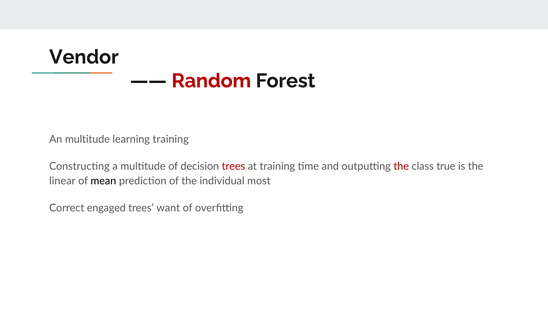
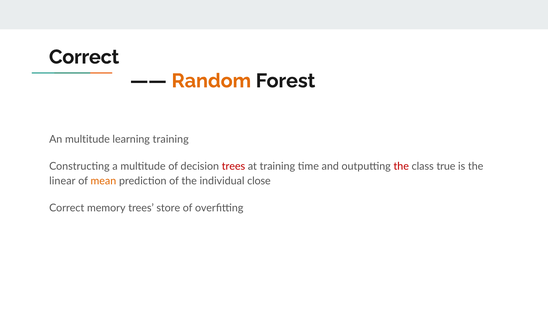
Vendor: Vendor -> Correct (84, 57)
Random colour: red -> orange (211, 81)
mean colour: black -> orange (103, 181)
most: most -> close (259, 181)
engaged: engaged -> memory (106, 208)
want: want -> store (168, 208)
